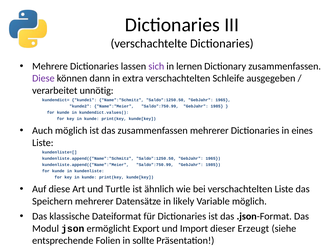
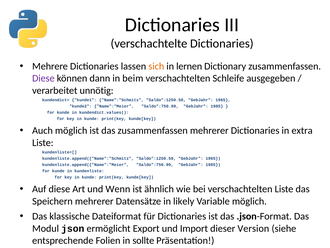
sich colour: purple -> orange (156, 66)
extra: extra -> beim (133, 78)
eines: eines -> extra (302, 130)
Turtle: Turtle -> Wenn (118, 189)
Erzeugt: Erzeugt -> Version (253, 228)
